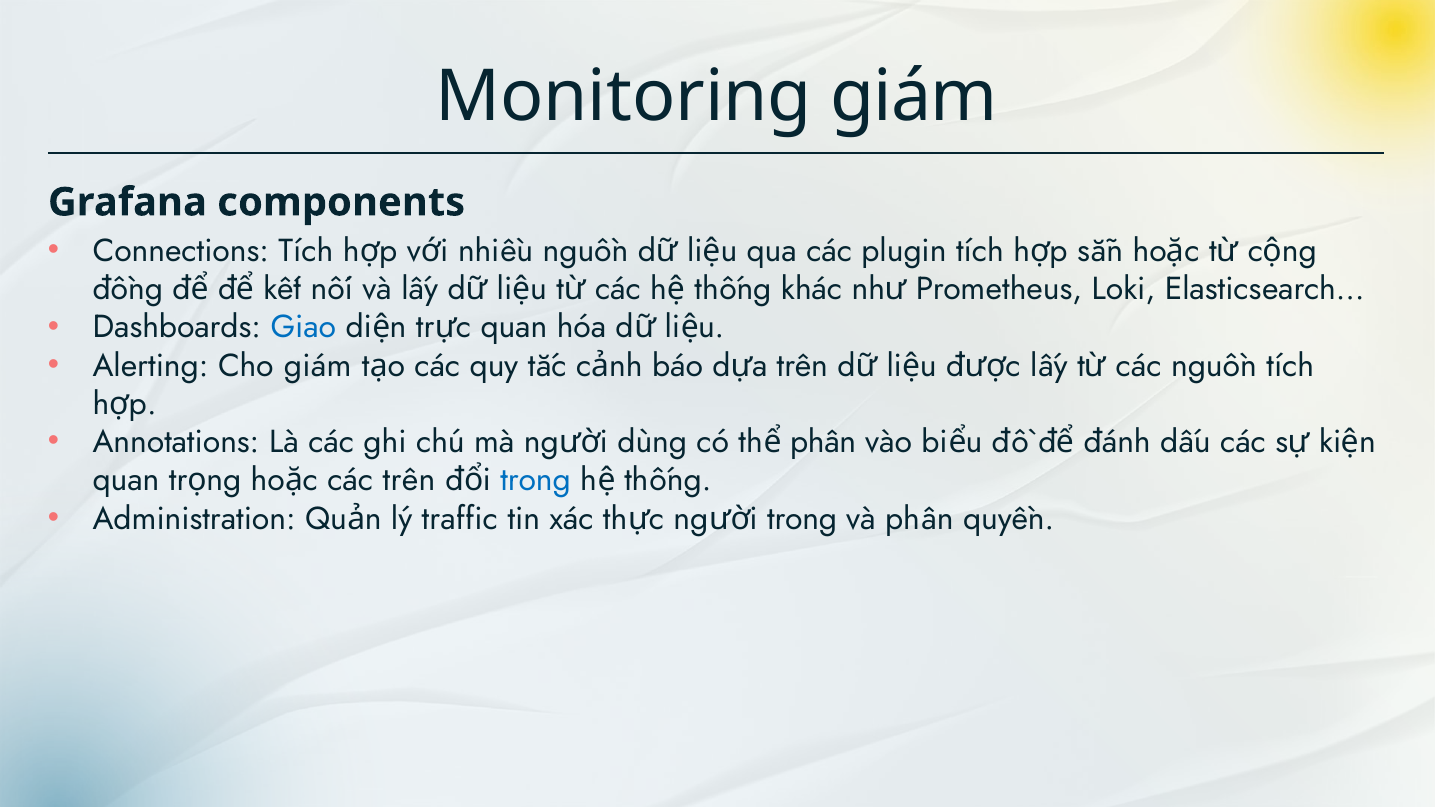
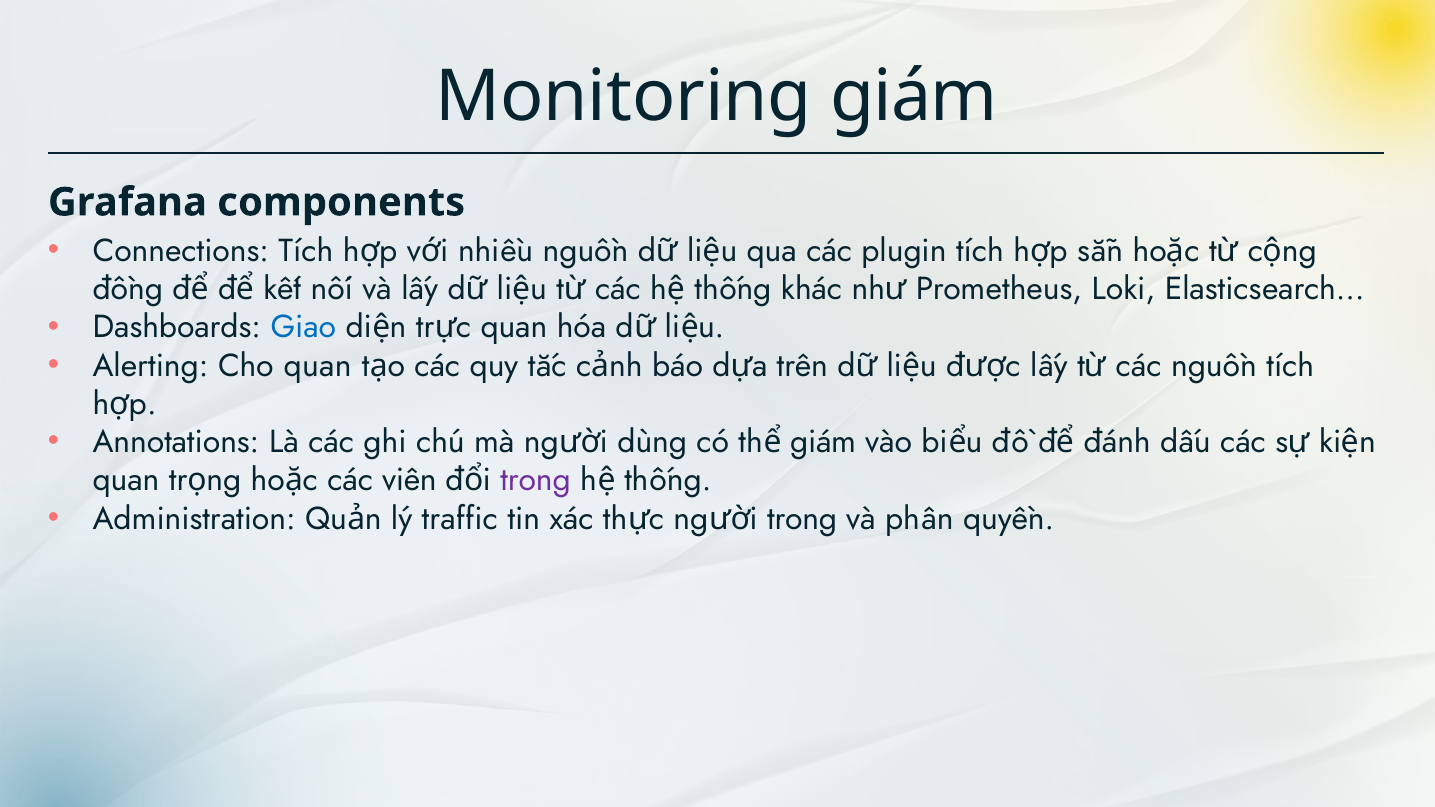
Cho giám: giám -> quan (318, 366)
phần: phần -> giám (823, 442)
các trên: trên -> viên (409, 480)
trong colour: blue -> purple (536, 480)
